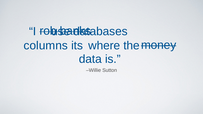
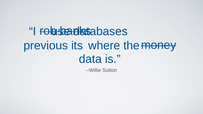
columns: columns -> previous (46, 46)
